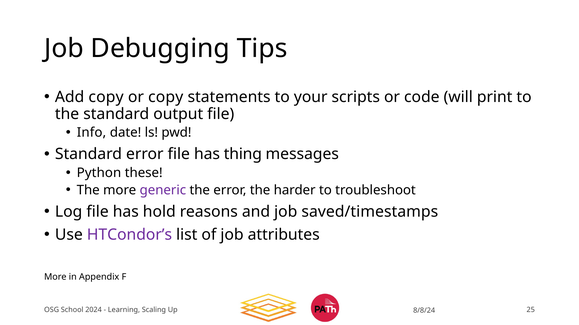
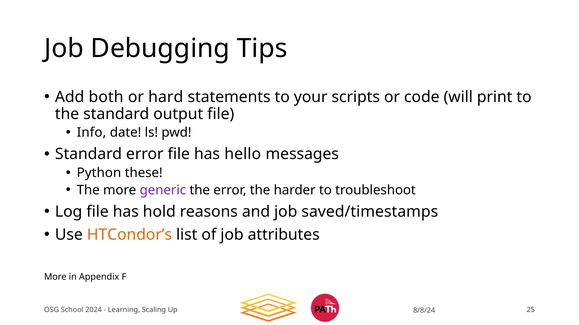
Add copy: copy -> both (106, 97)
or copy: copy -> hard (166, 97)
thing: thing -> hello (243, 154)
HTCondor’s colour: purple -> orange (129, 235)
